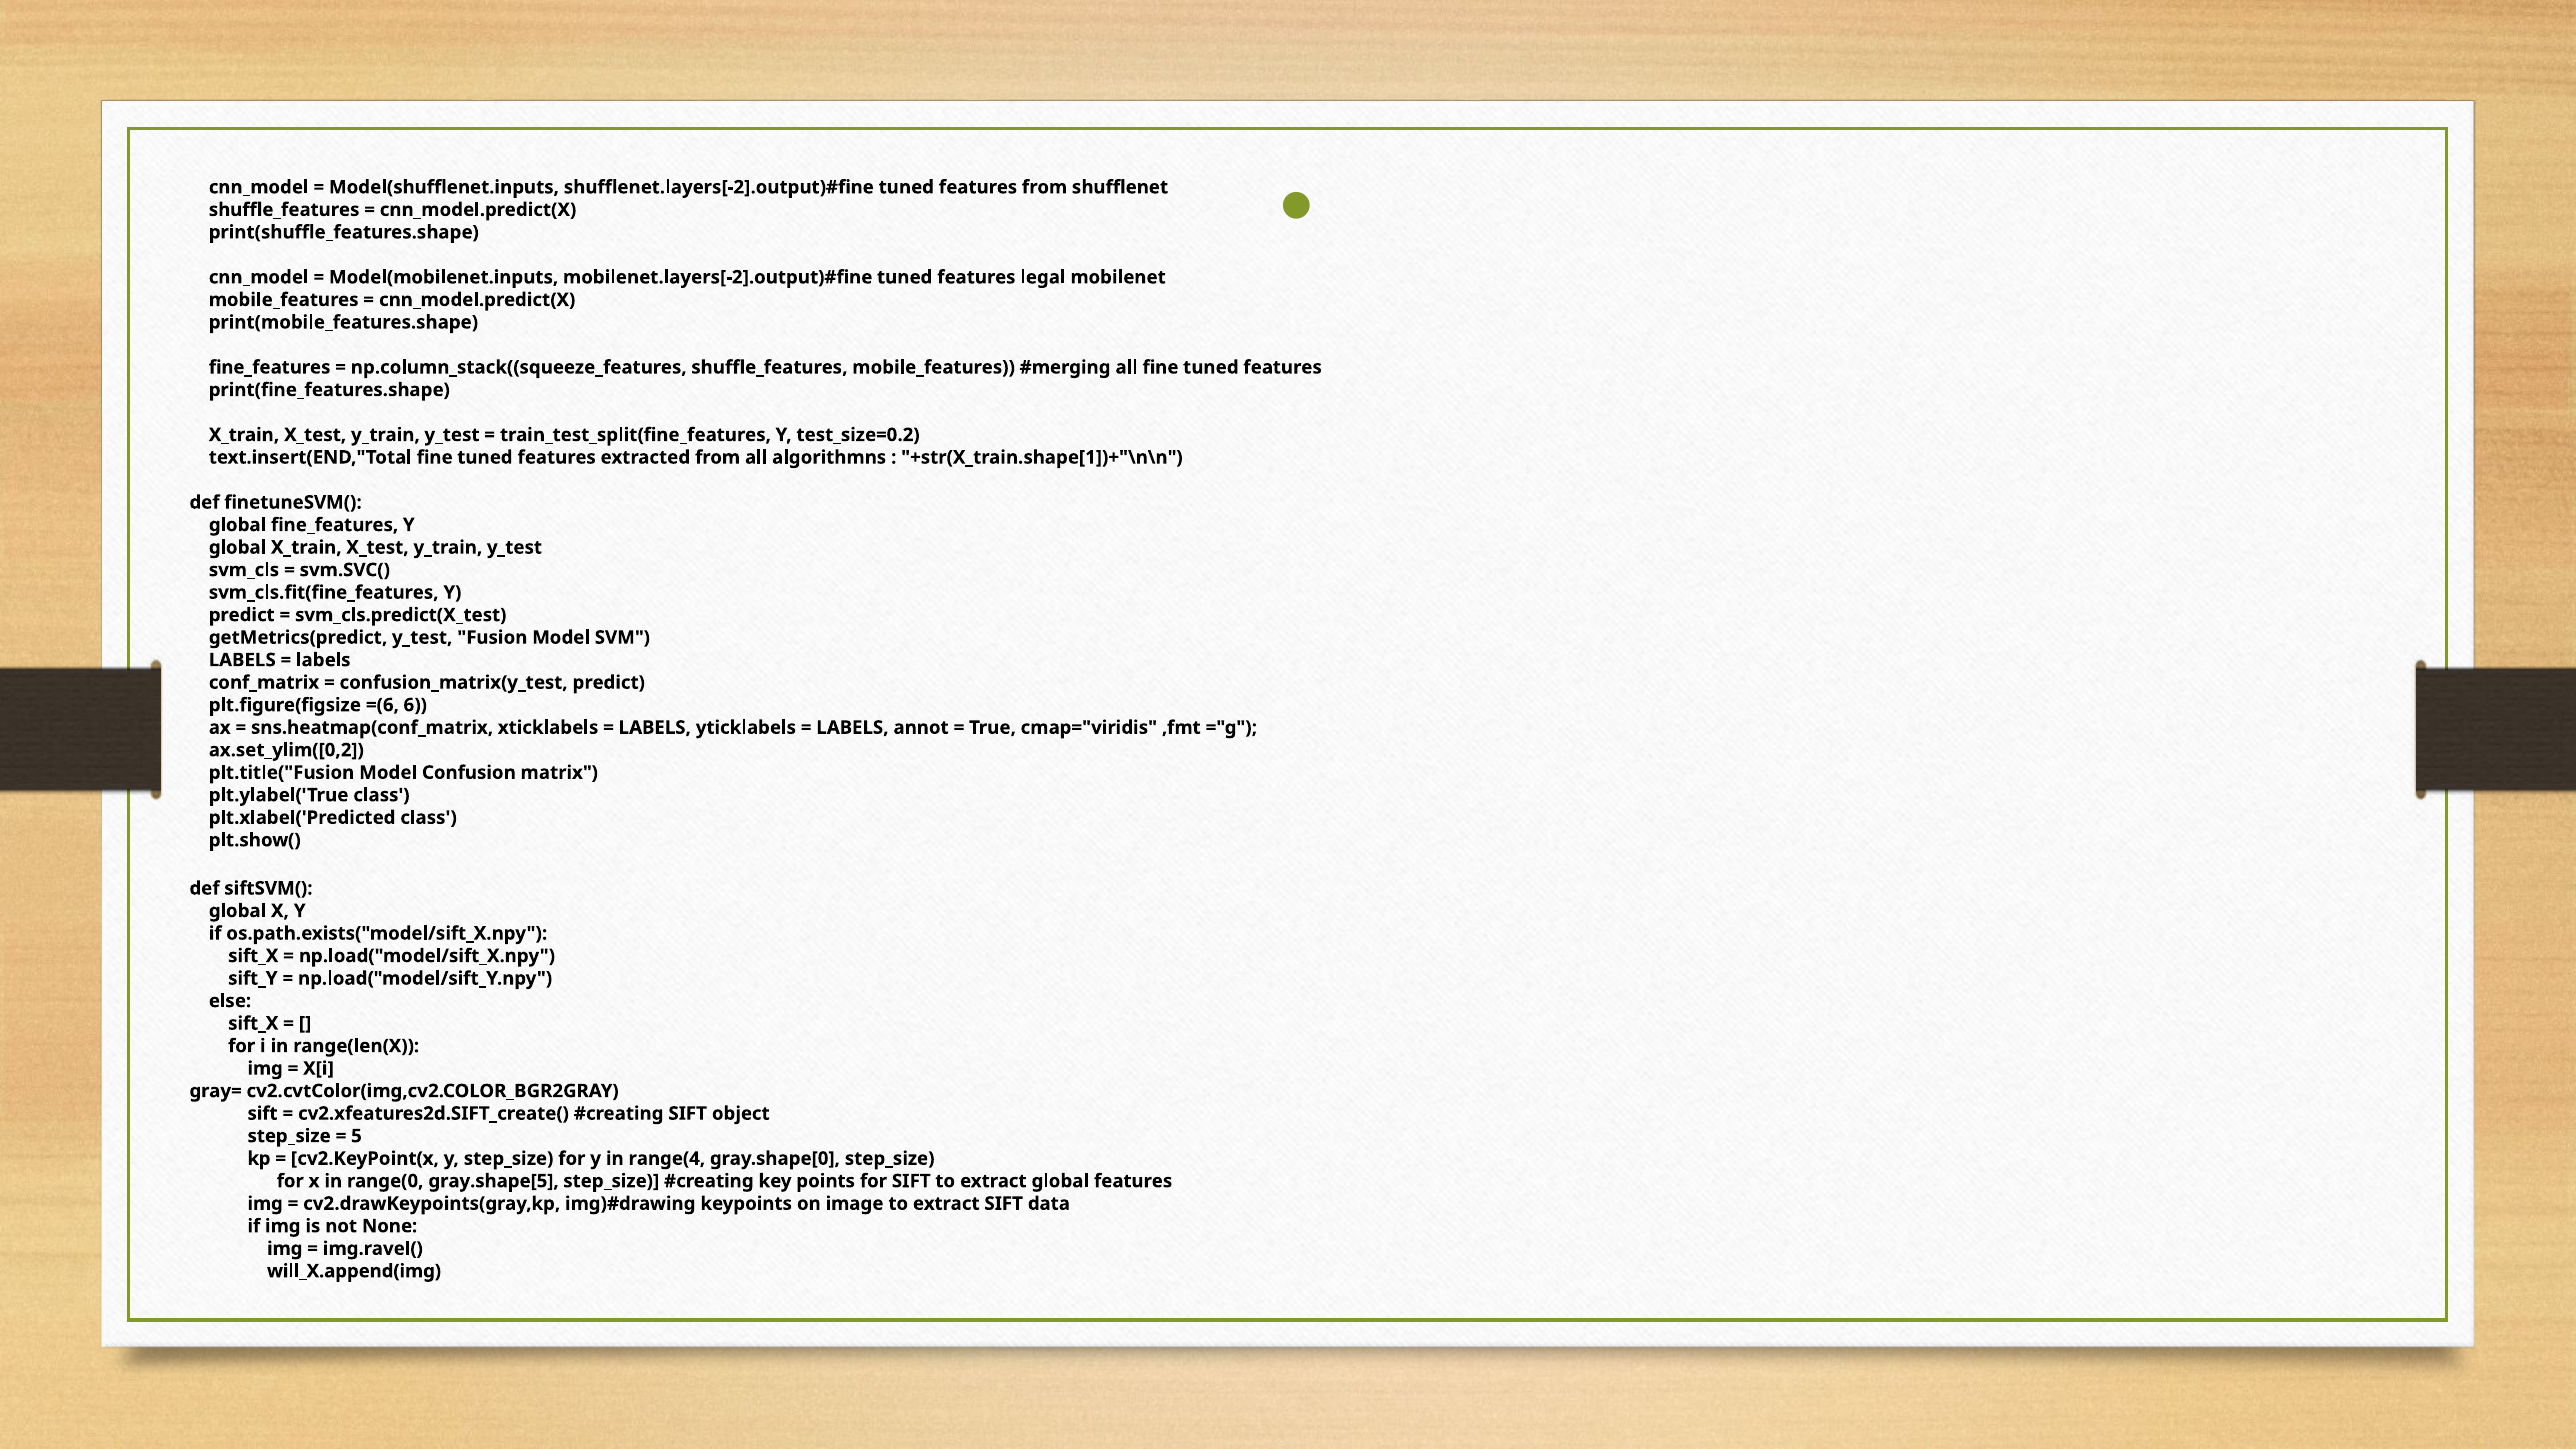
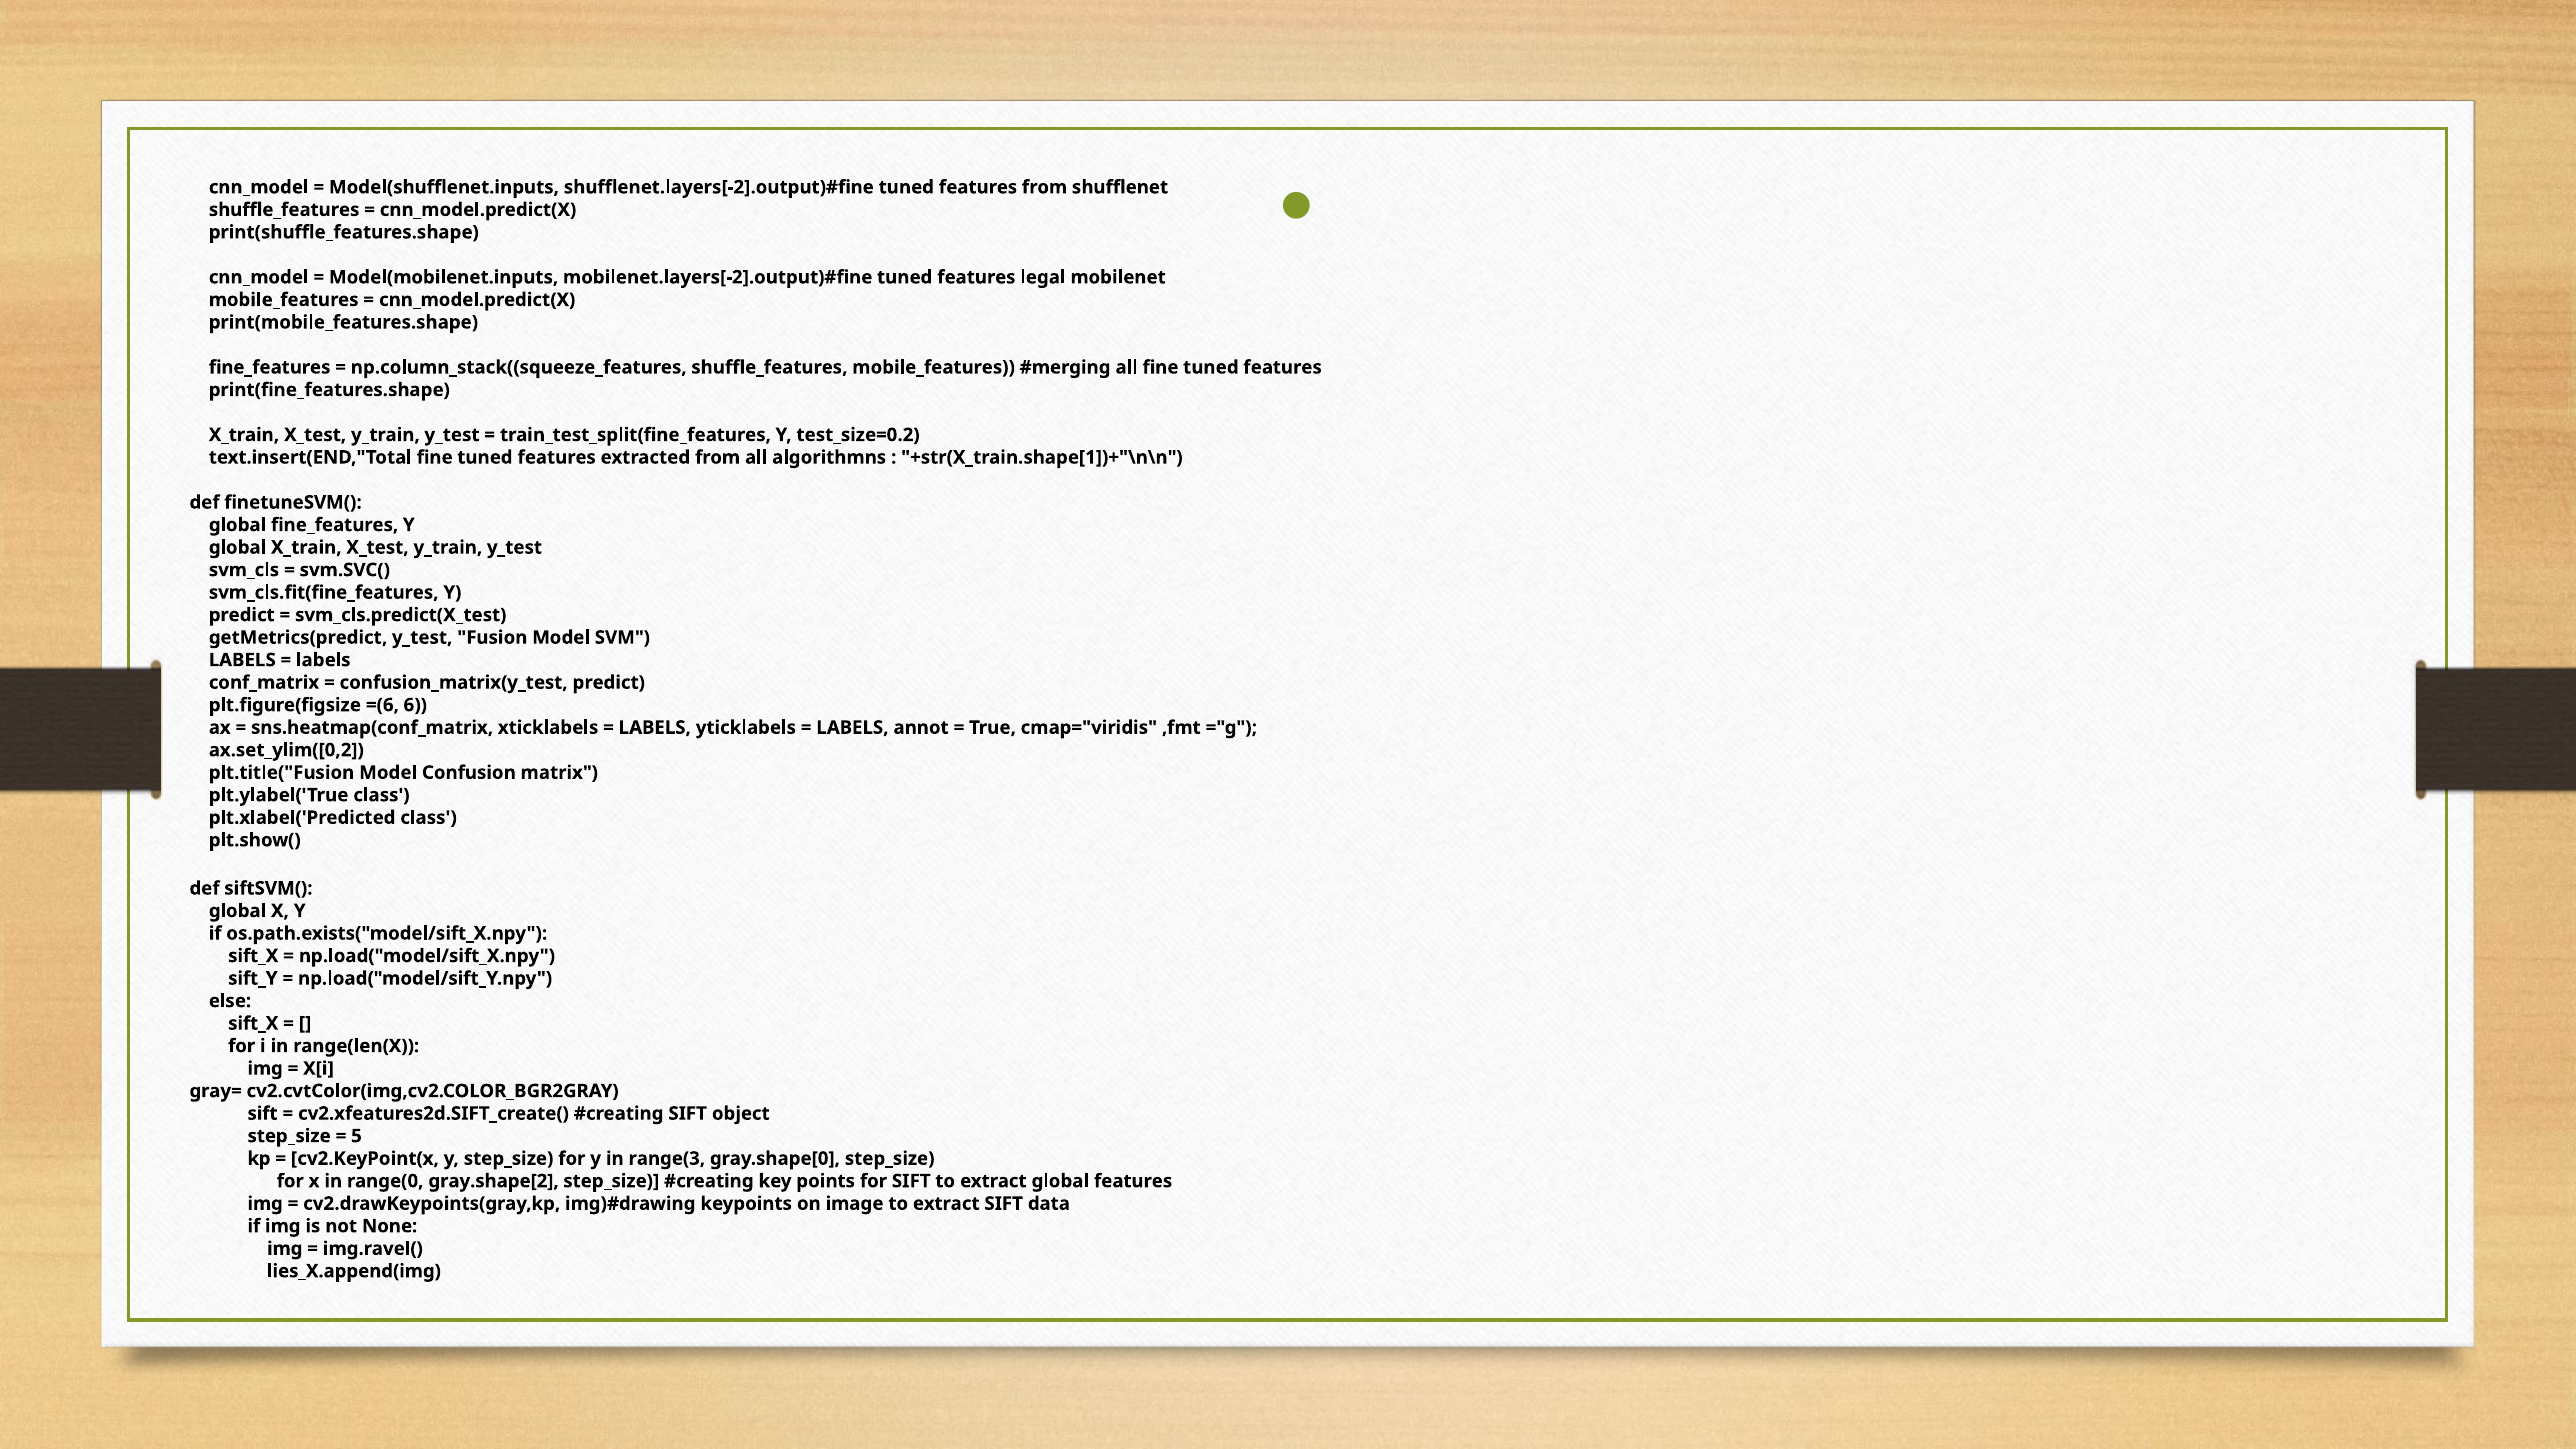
range(4: range(4 -> range(3 (667, 1159)
gray.shape[5: gray.shape[5 -> gray.shape[2 (494, 1181)
will_X.append(img: will_X.append(img -> lies_X.append(img (354, 1271)
